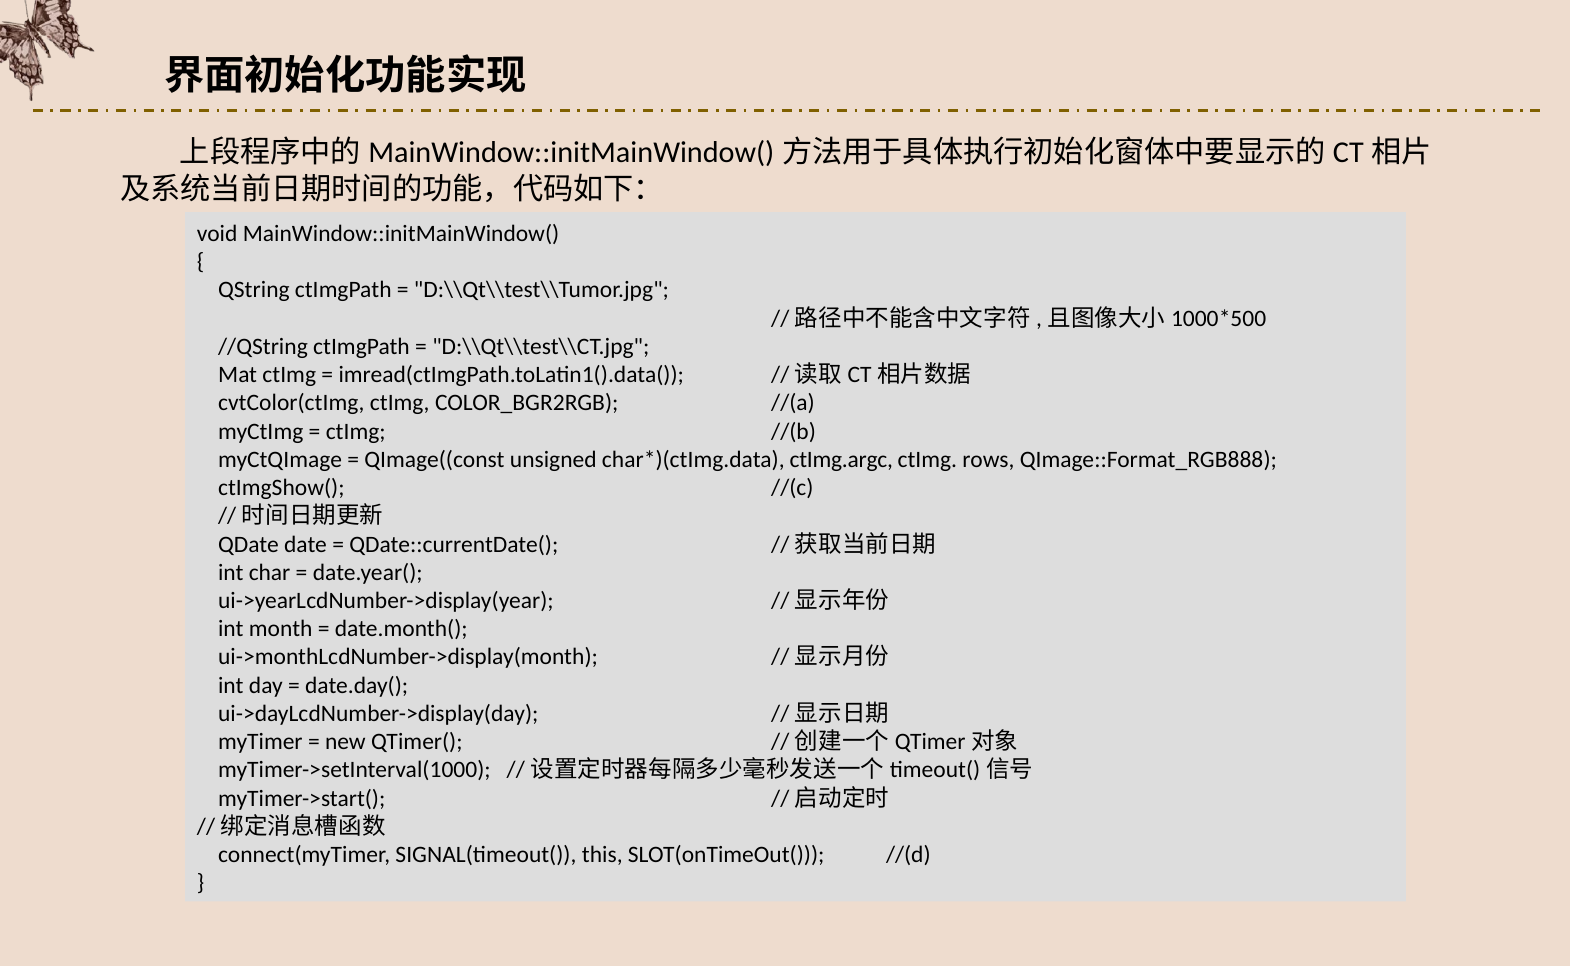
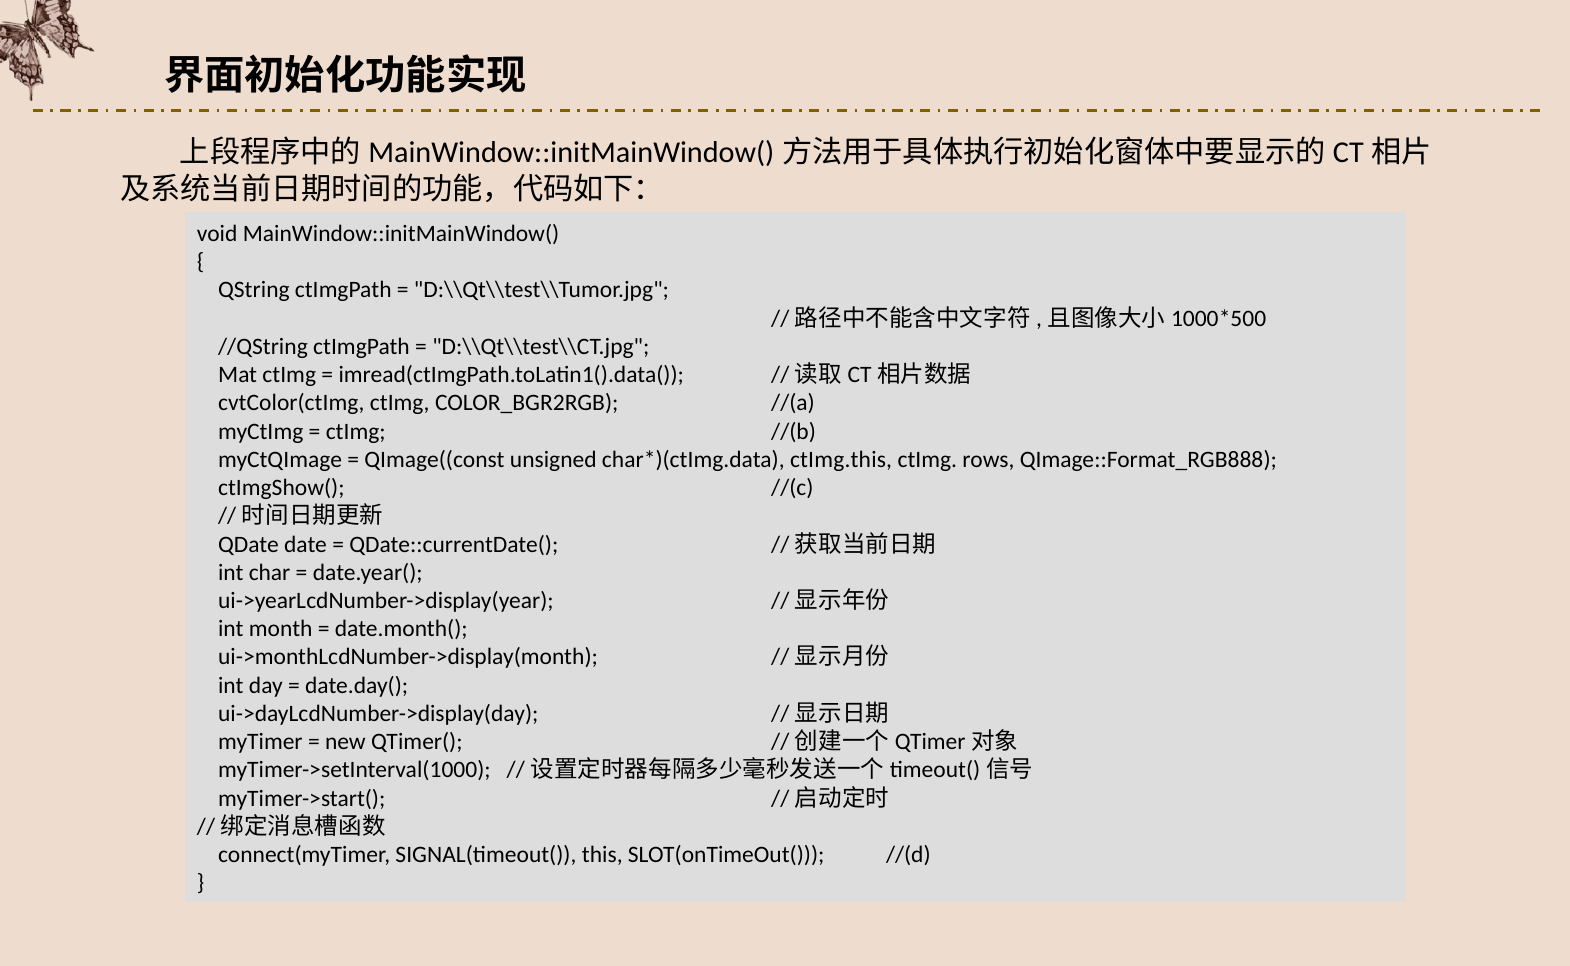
ctImg.argc: ctImg.argc -> ctImg.this (841, 459)
